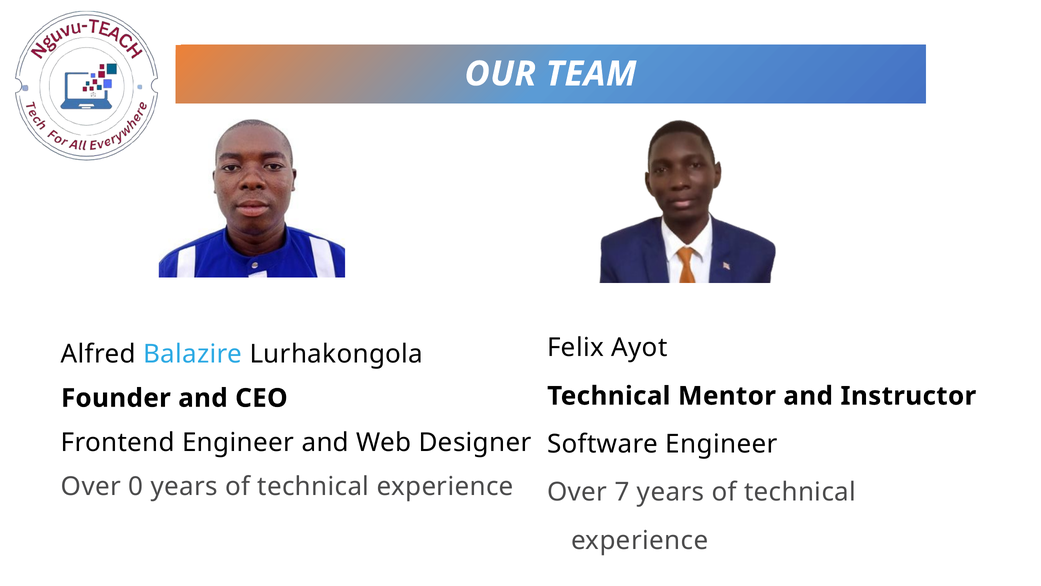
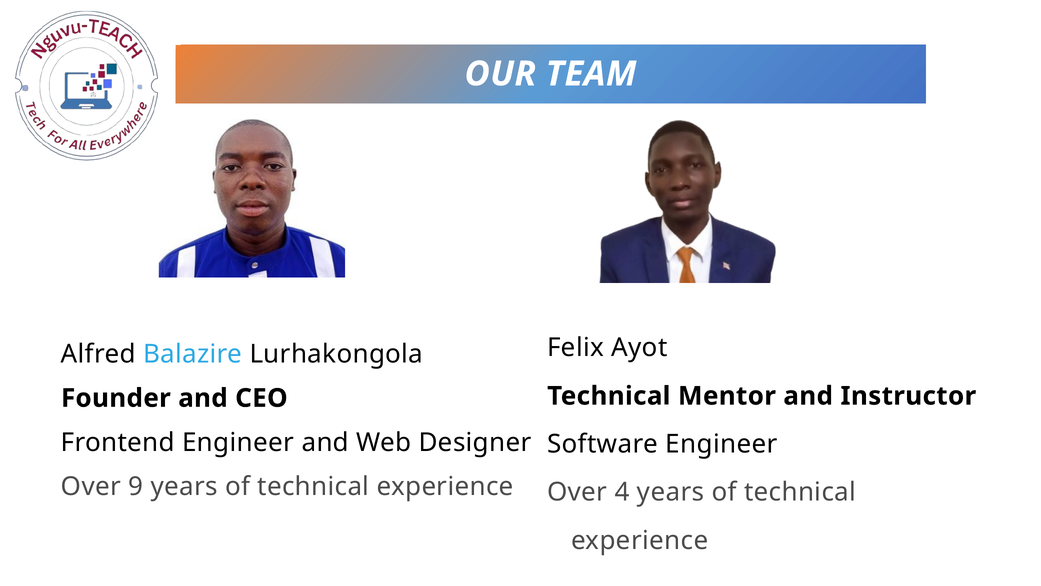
0: 0 -> 9 (136, 486)
7: 7 -> 4 (622, 492)
